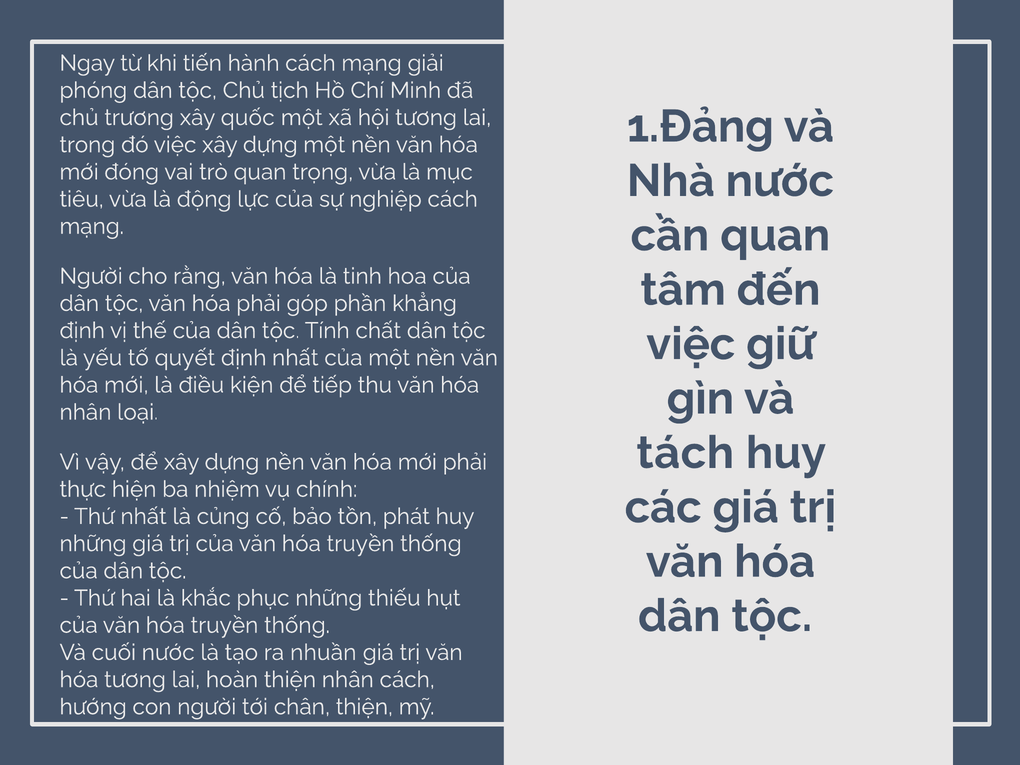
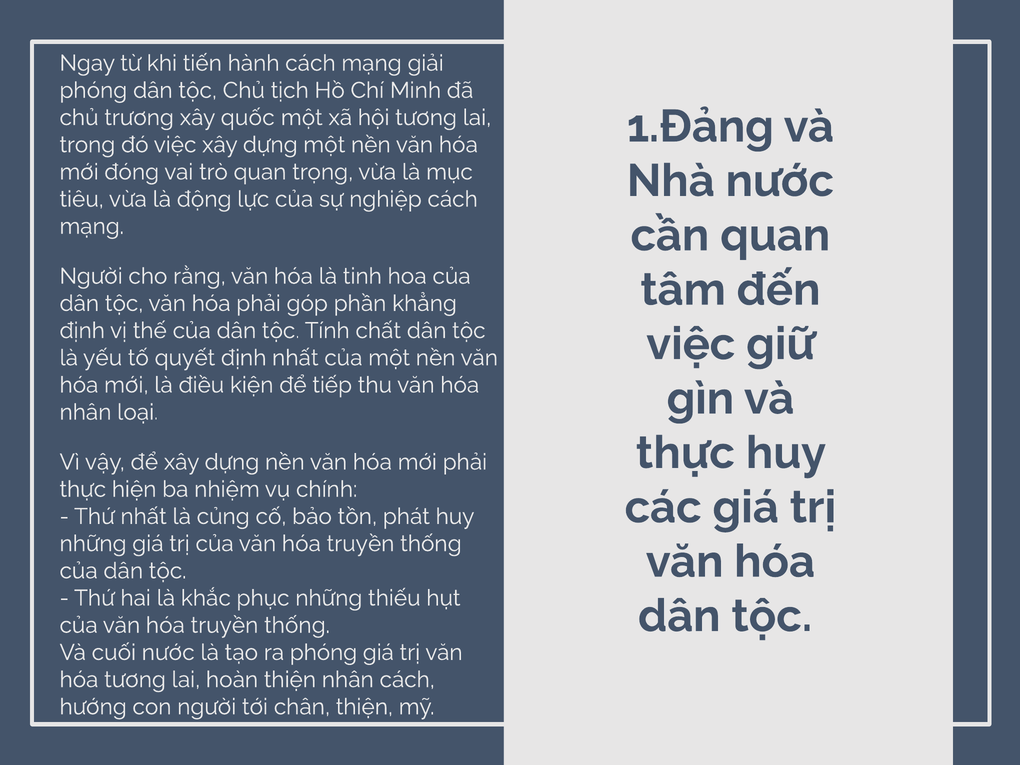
tách: tách -> thực (685, 453)
ra nhuần: nhuần -> phóng (323, 652)
